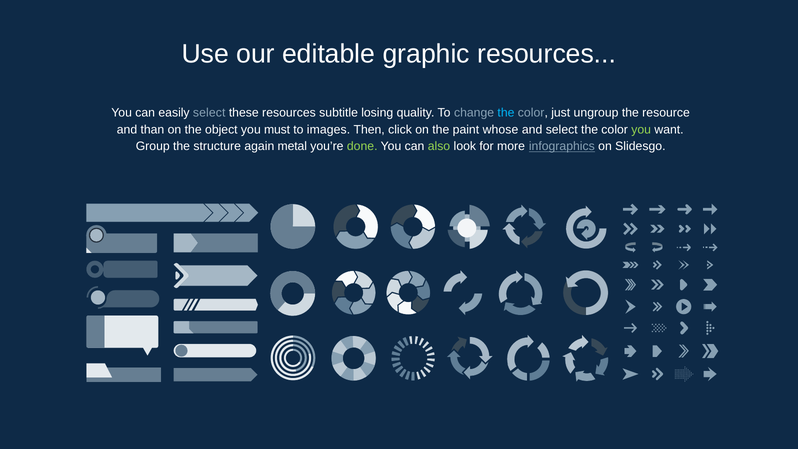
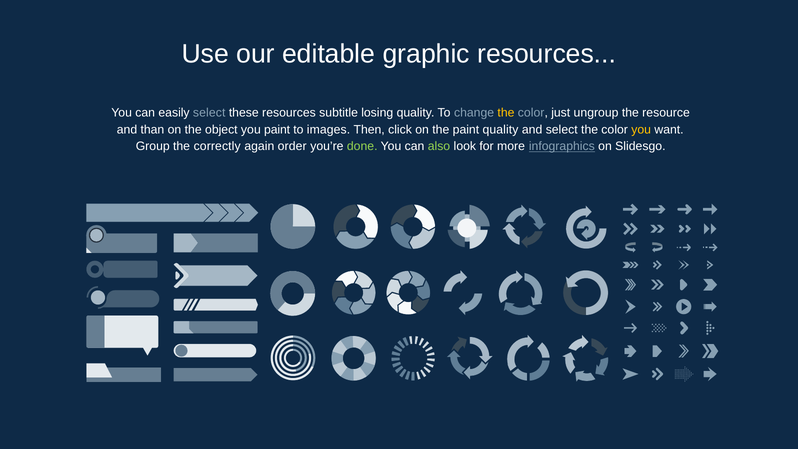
the colour: light blue -> yellow (506, 113)
you must: must -> paint (277, 130)
paint whose: whose -> quality (500, 130)
you colour: light green -> yellow (641, 130)
structure: structure -> correctly (217, 146)
metal: metal -> order (292, 146)
